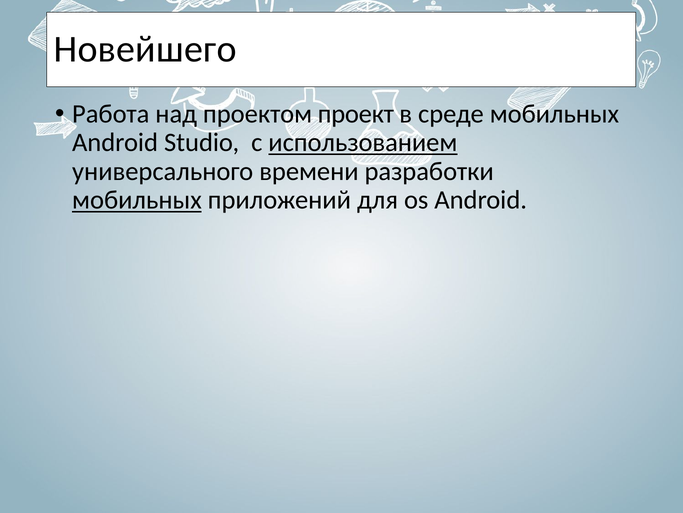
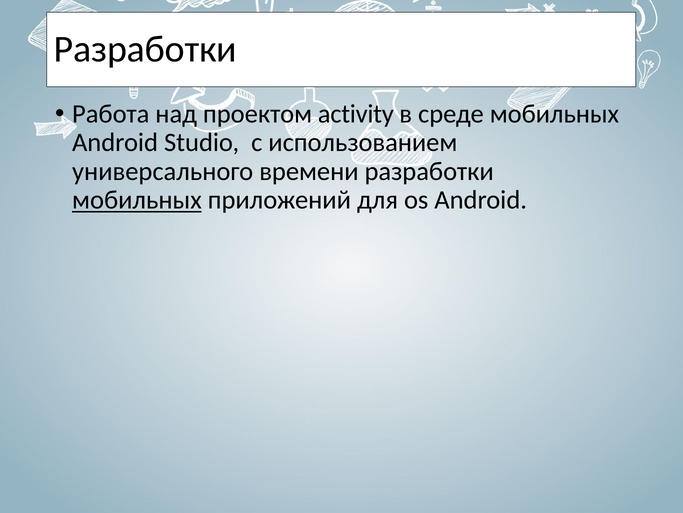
Новейшего: Новейшего -> Разработки (145, 49)
проект: проект -> activity (356, 114)
использованием underline: present -> none (363, 142)
